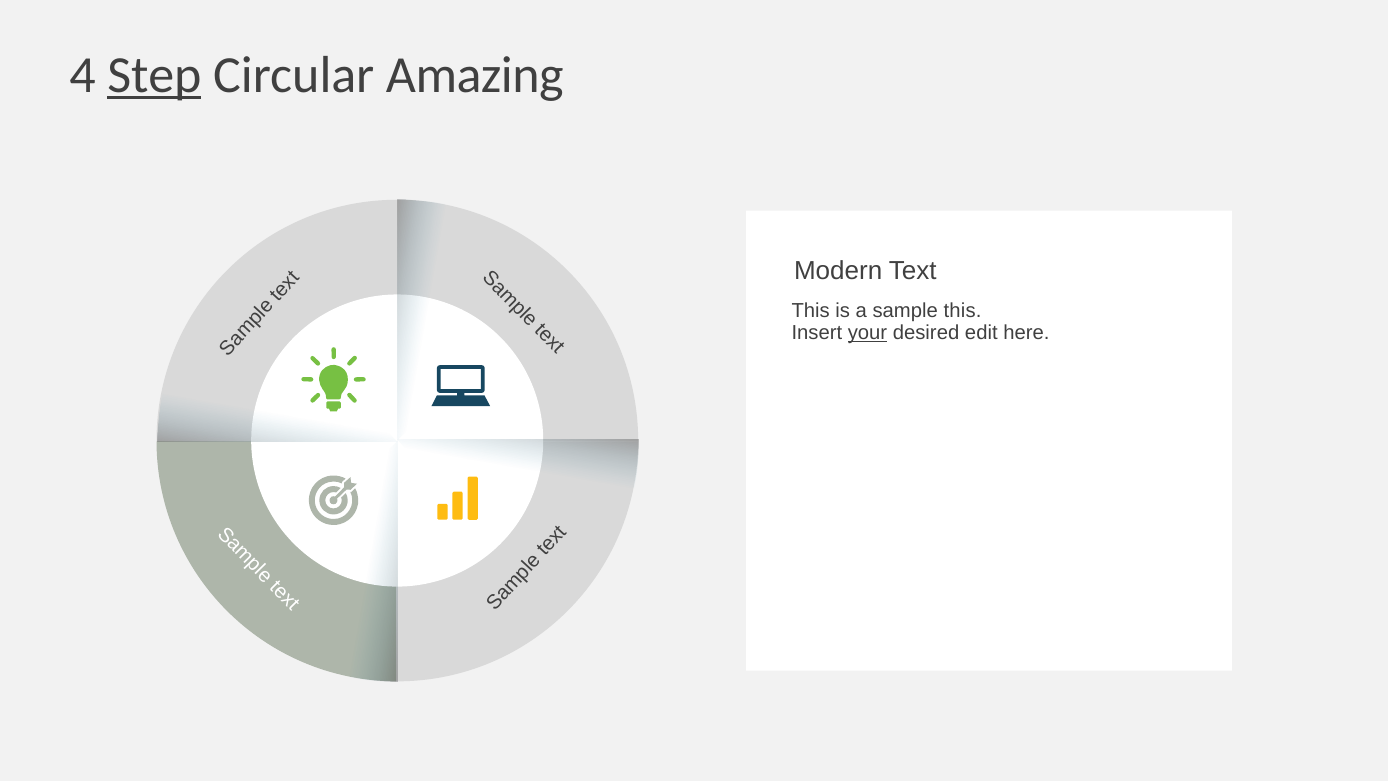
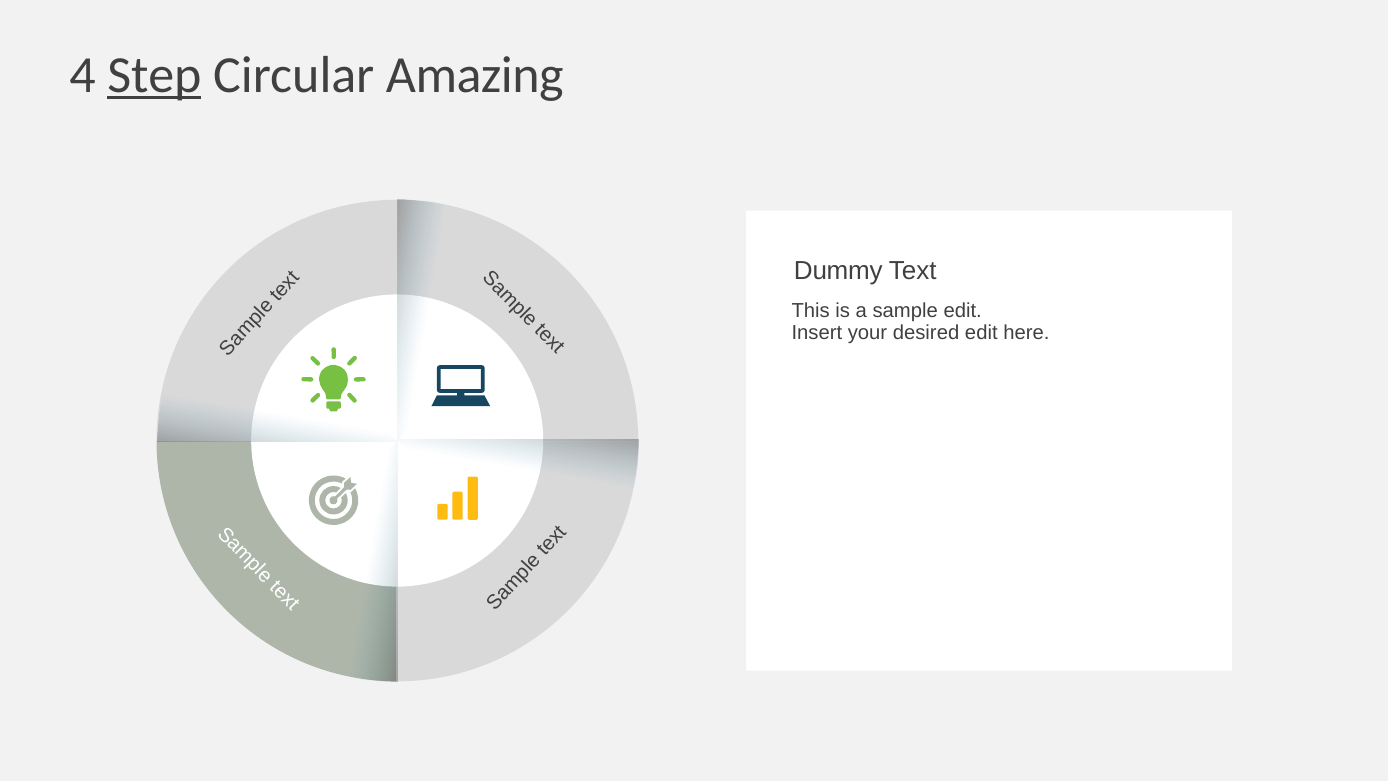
Modern: Modern -> Dummy (838, 271)
sample this: this -> edit (963, 311)
your underline: present -> none (868, 333)
